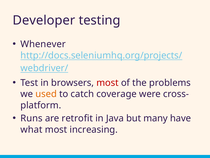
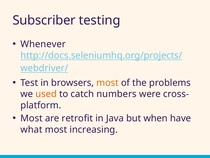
Developer: Developer -> Subscriber (44, 20)
most colour: red -> orange (107, 83)
coverage: coverage -> numbers (117, 94)
Runs: Runs -> Most (32, 118)
many: many -> when (156, 118)
